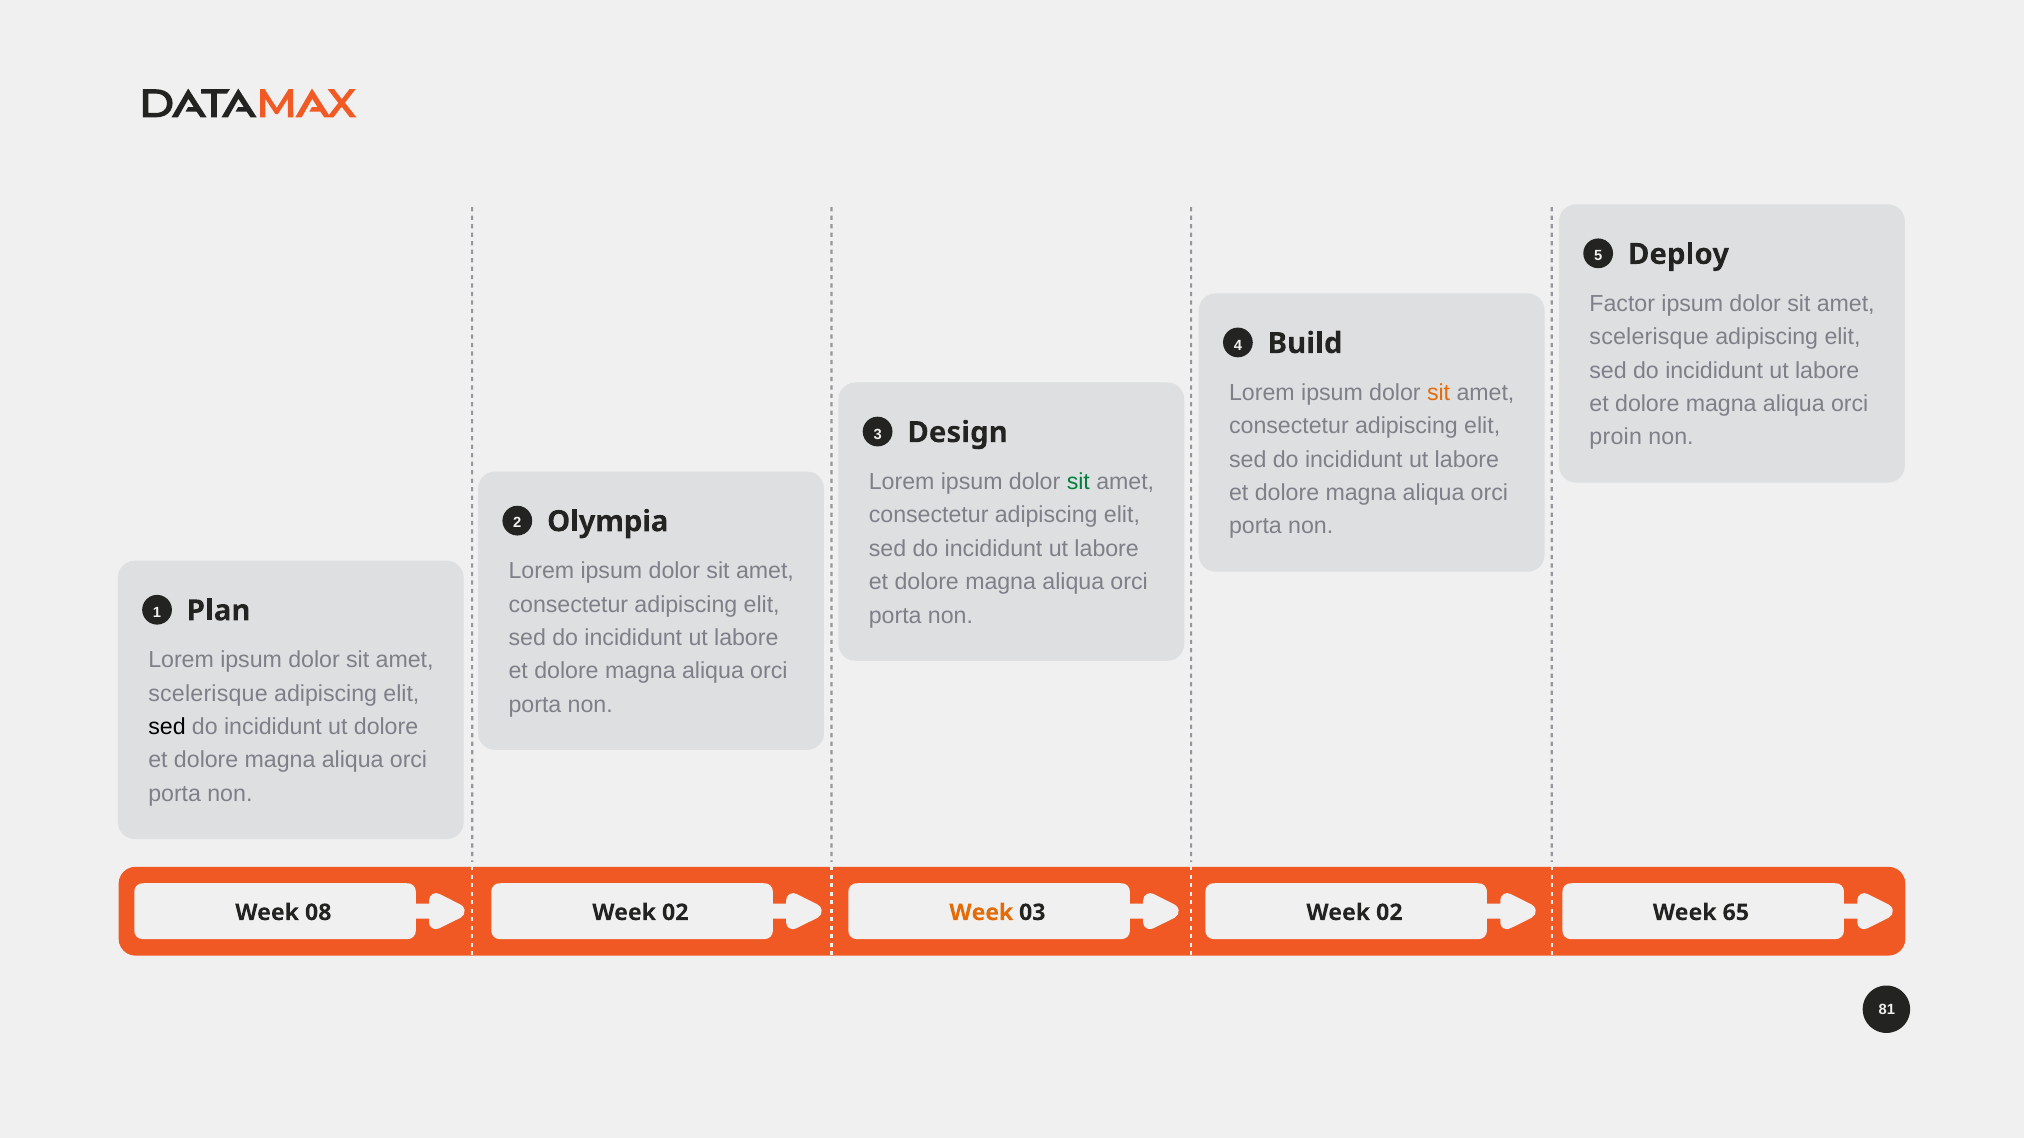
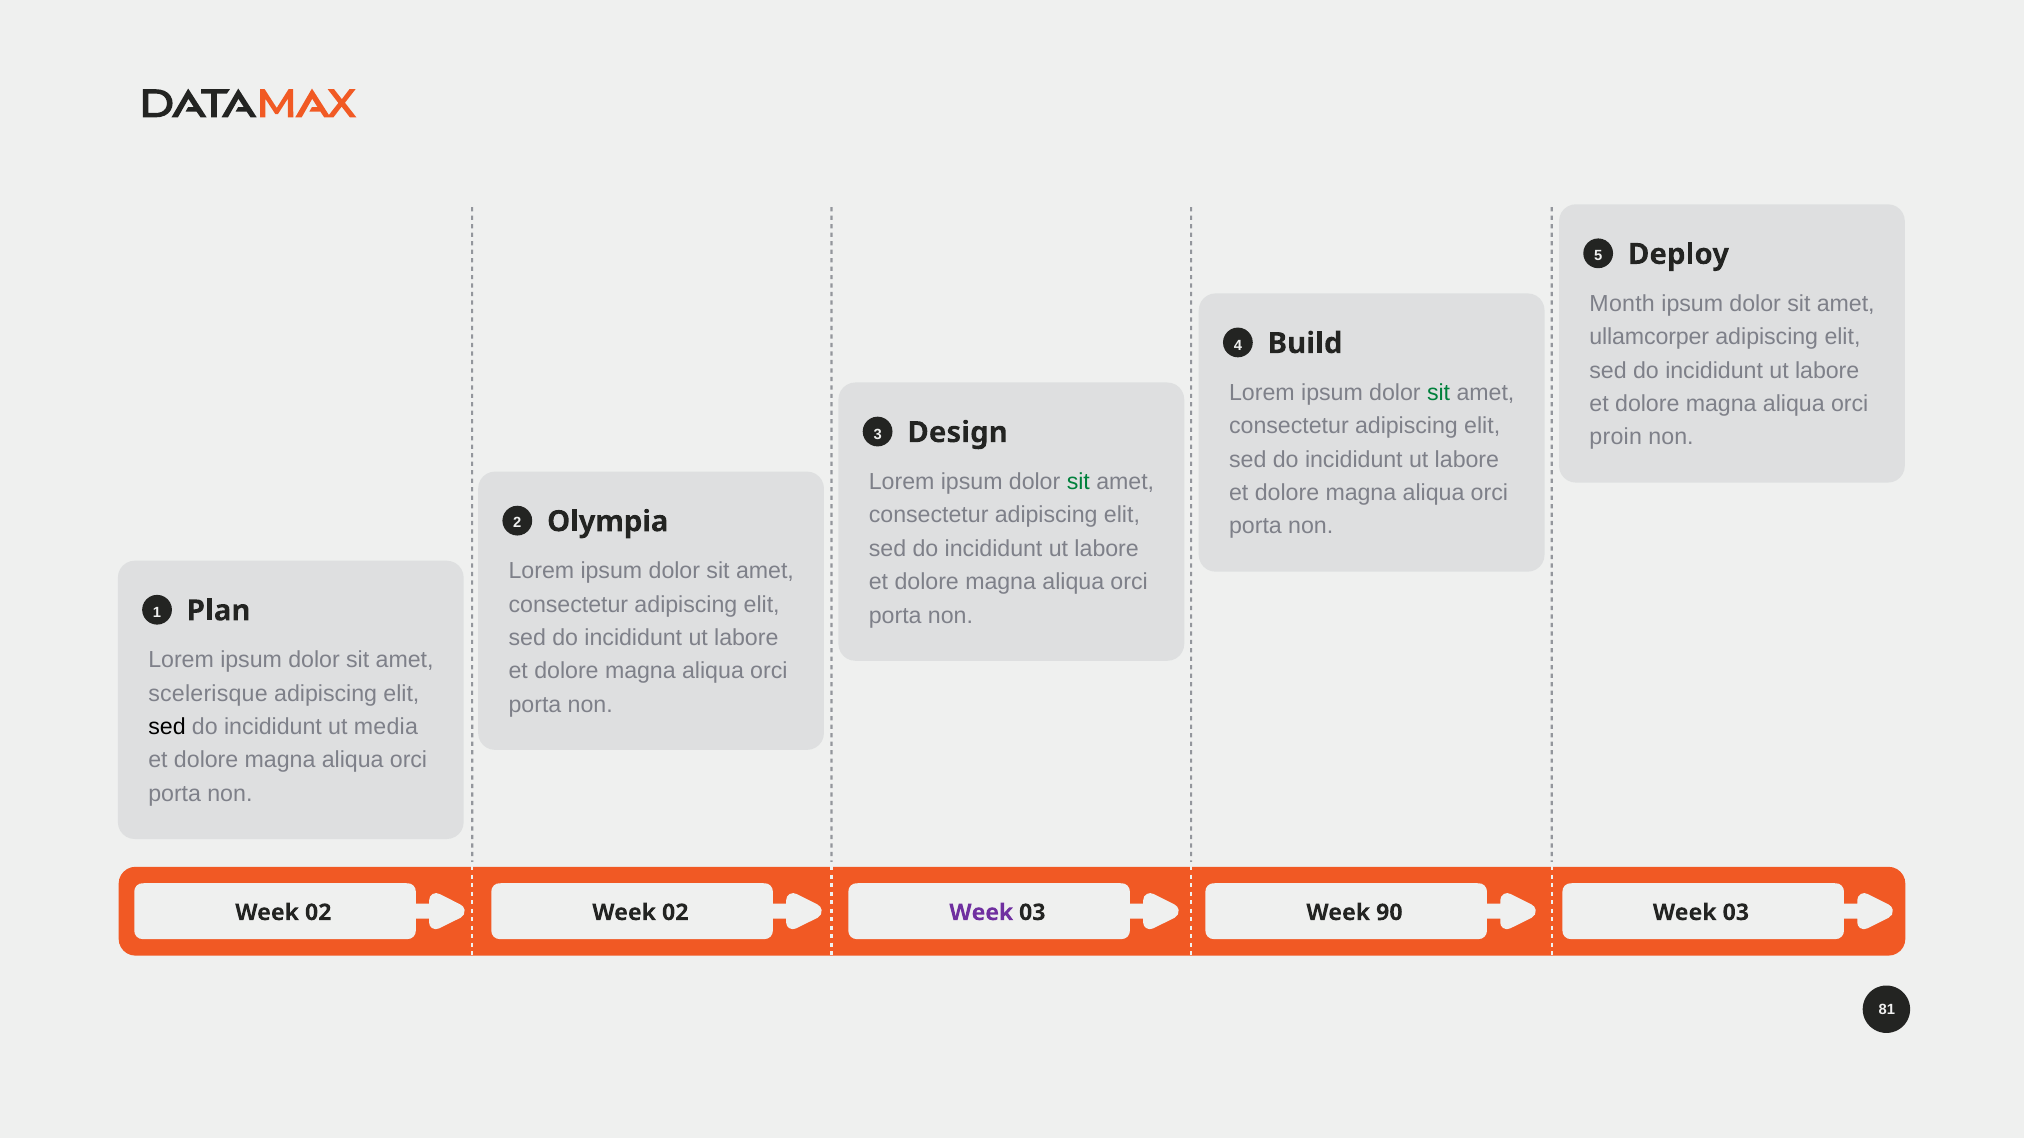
Factor: Factor -> Month (1622, 304)
scelerisque: scelerisque -> ullamcorper (1649, 337)
sit colour: orange -> green (1439, 393)
ut dolore: dolore -> media (386, 727)
08: 08 -> 02 (318, 913)
Week colour: orange -> purple (981, 913)
03 Week 02: 02 -> 90 (1389, 913)
65: 65 -> 03 (1736, 913)
